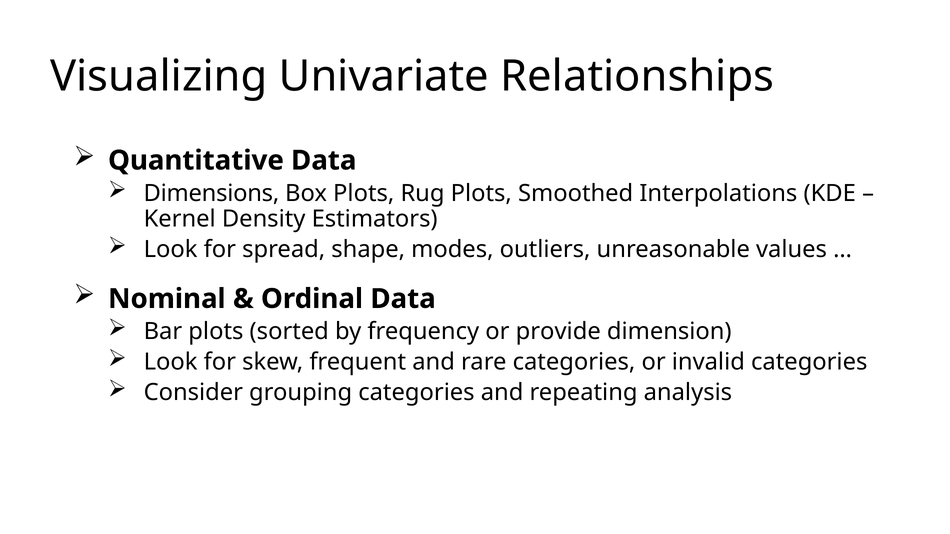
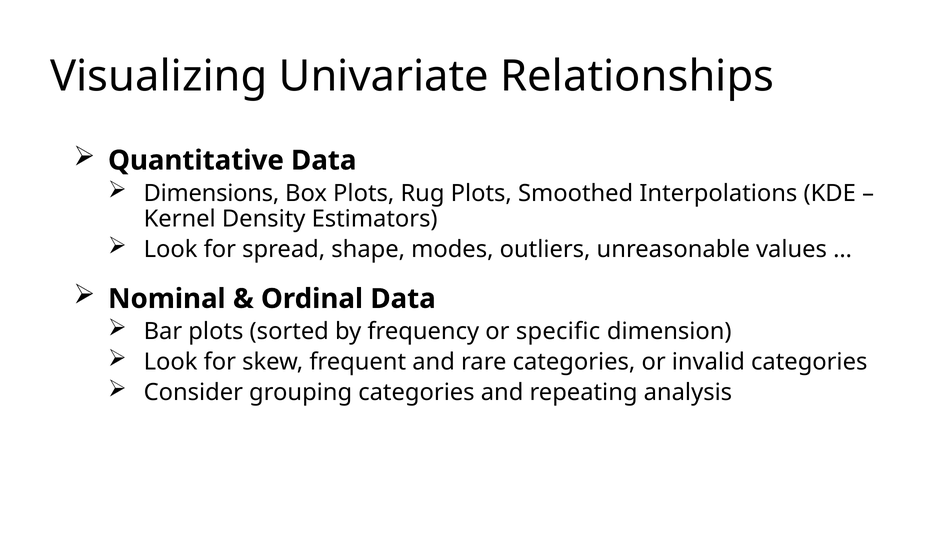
provide: provide -> specific (558, 332)
